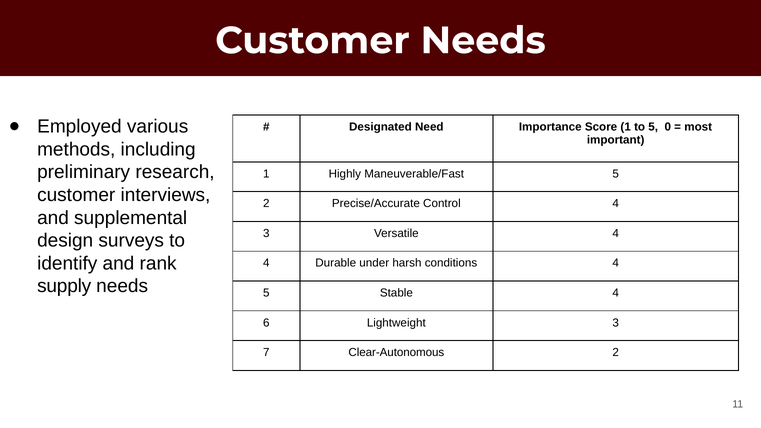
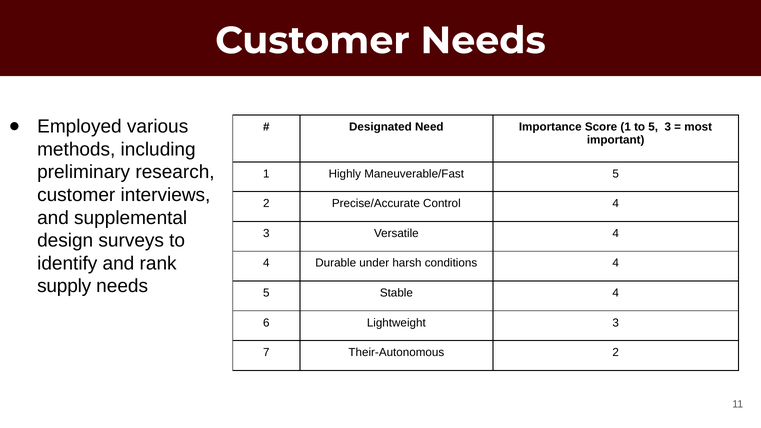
5 0: 0 -> 3 (668, 127)
Clear-Autonomous: Clear-Autonomous -> Their-Autonomous (396, 353)
